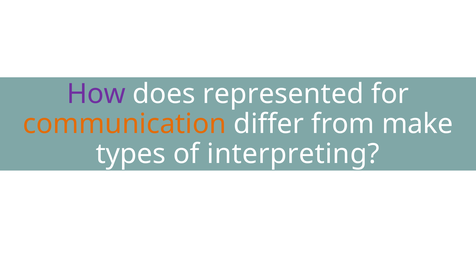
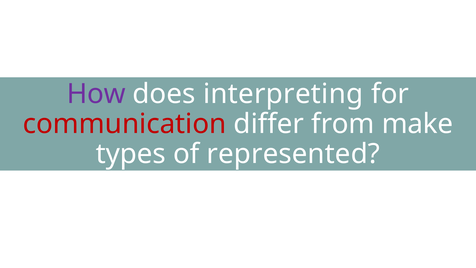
represented: represented -> interpreting (283, 94)
communication colour: orange -> red (125, 124)
interpreting: interpreting -> represented (293, 154)
